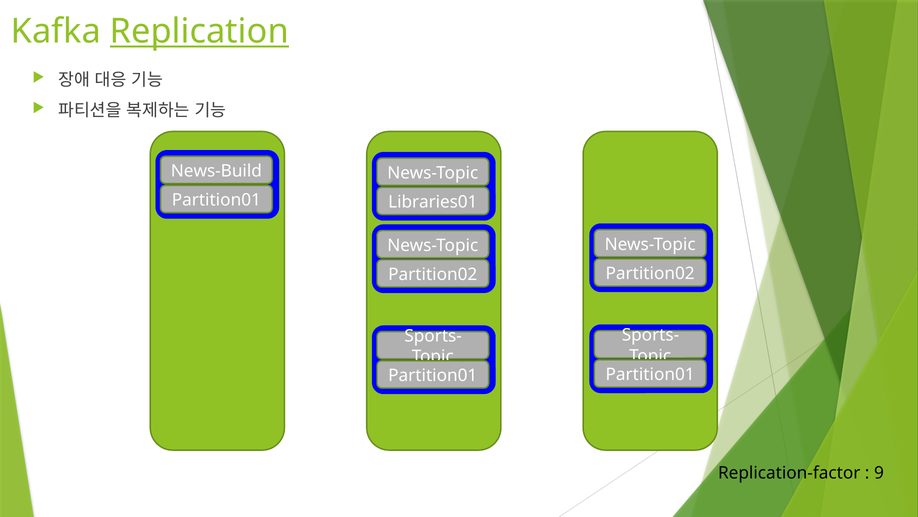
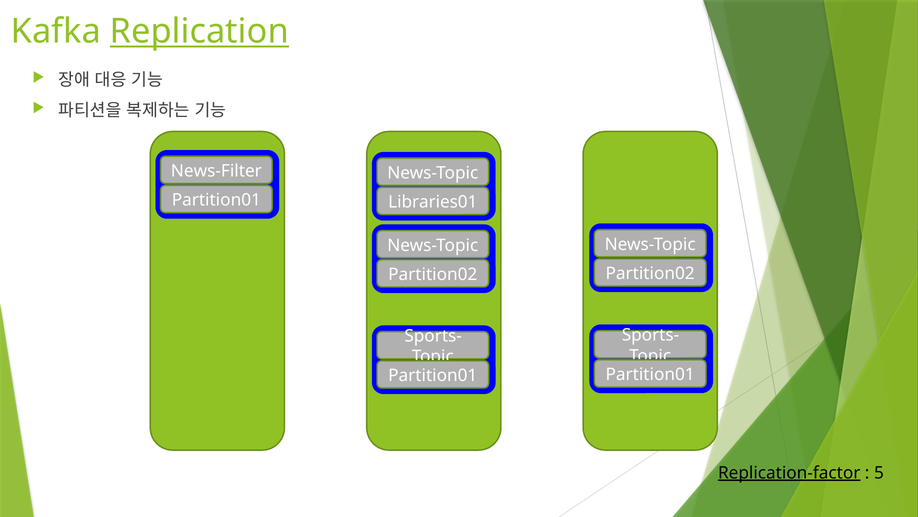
News-Build: News-Build -> News-Filter (216, 171)
Replication-factor underline: none -> present (789, 472)
9: 9 -> 5 (879, 472)
